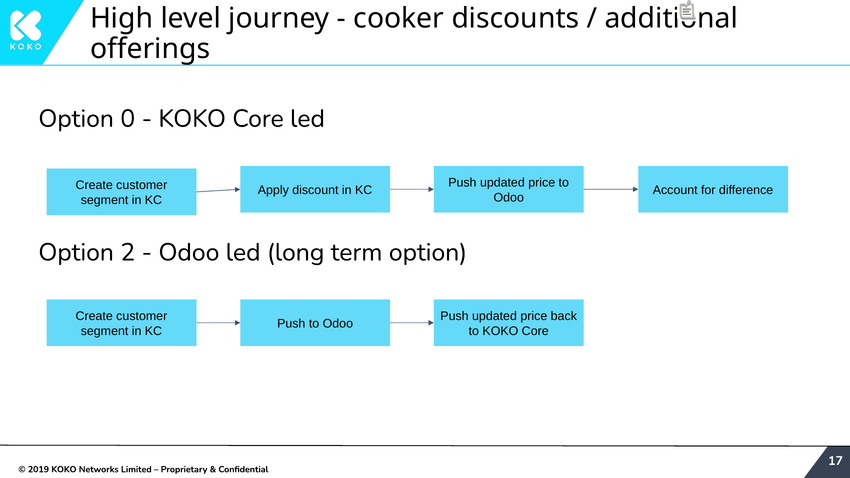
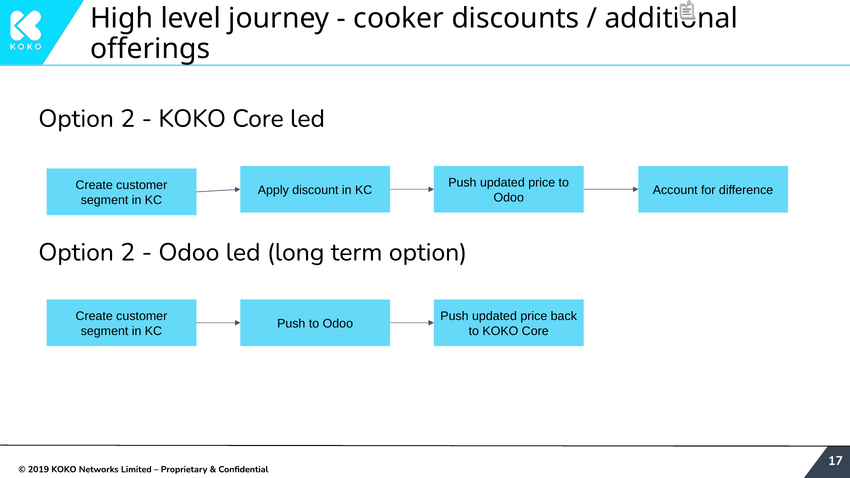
0: 0 -> 2 (128, 119)
